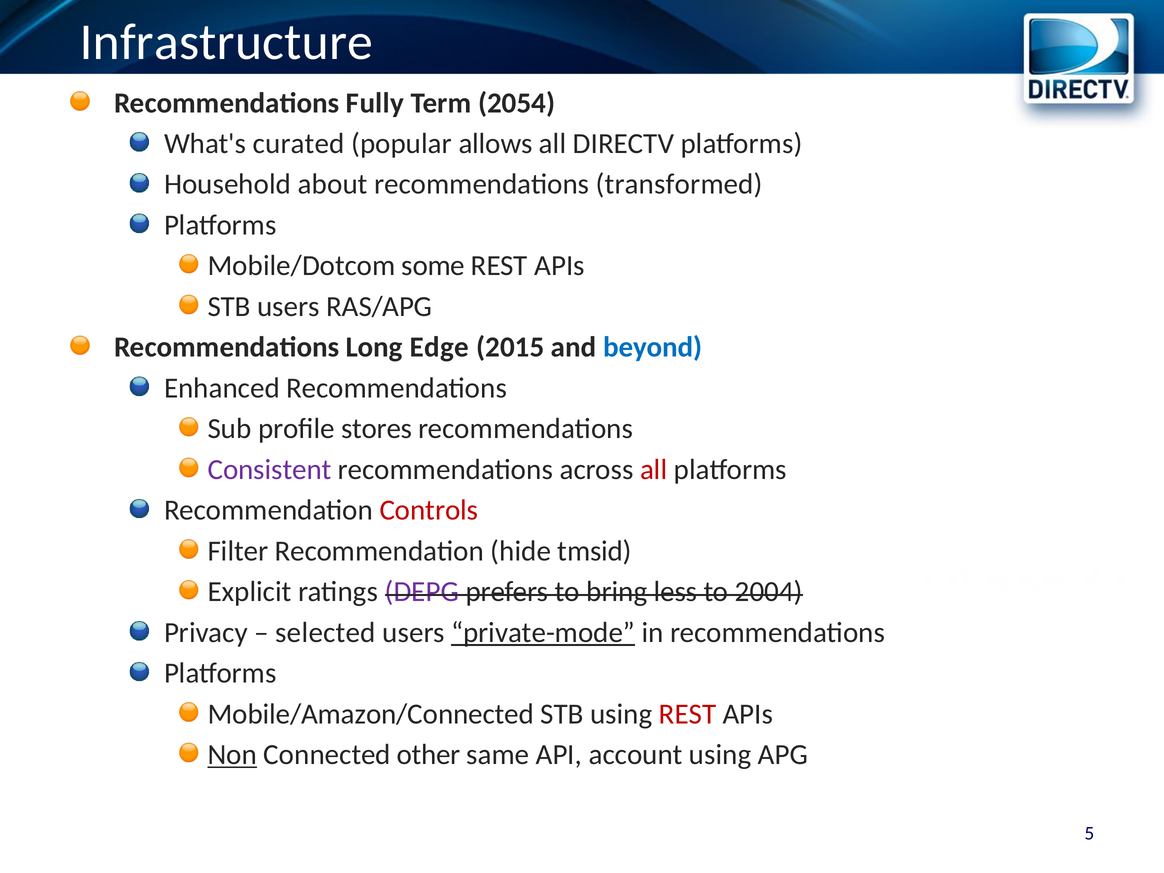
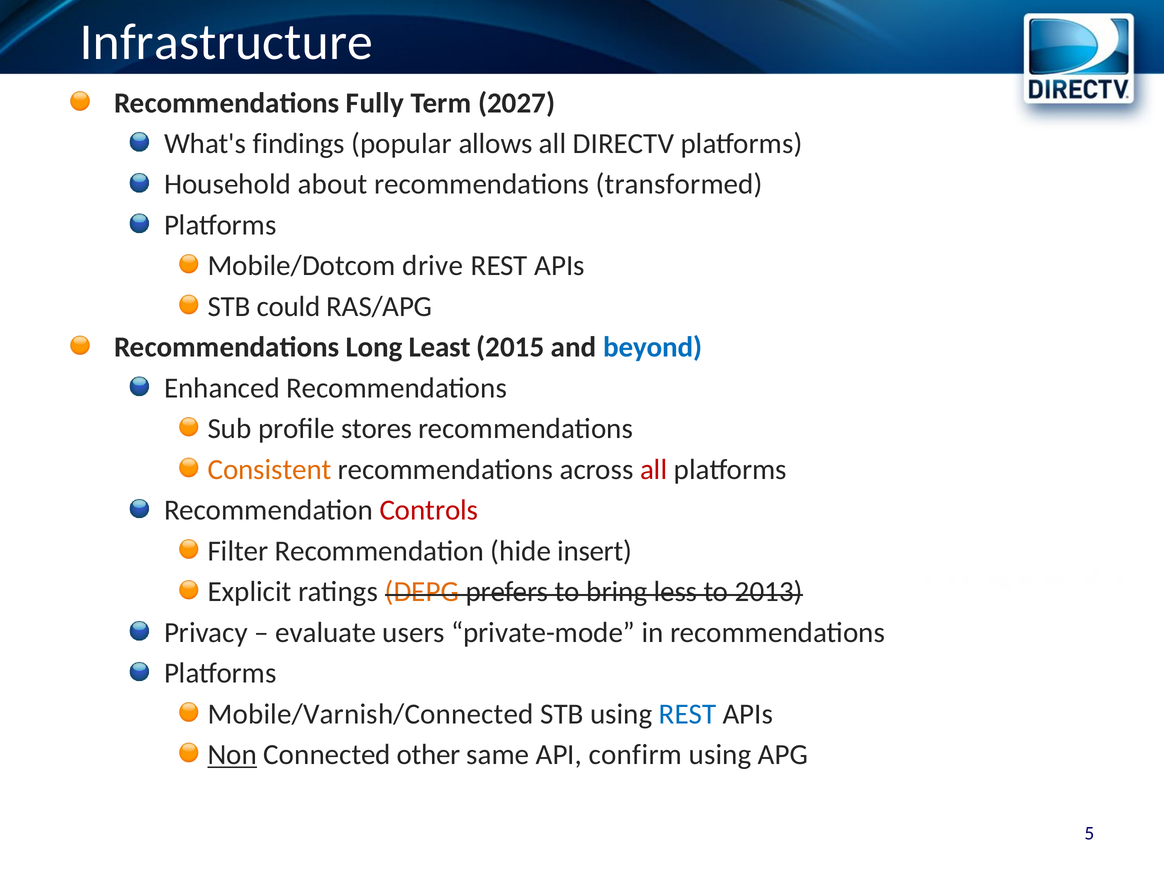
2054: 2054 -> 2027 (517, 103)
curated: curated -> findings (299, 144)
some: some -> drive (433, 266)
STB users: users -> could (289, 307)
Edge: Edge -> Least (440, 347)
Consistent colour: purple -> orange (270, 470)
tmsid: tmsid -> insert (595, 551)
DEPG colour: purple -> orange (422, 592)
2004: 2004 -> 2013 (769, 592)
selected: selected -> evaluate (326, 633)
private-mode underline: present -> none (543, 633)
Mobile/Amazon/Connected: Mobile/Amazon/Connected -> Mobile/Varnish/Connected (371, 714)
REST colour: red -> blue (688, 714)
account: account -> confirm (635, 755)
